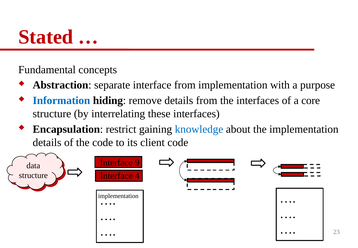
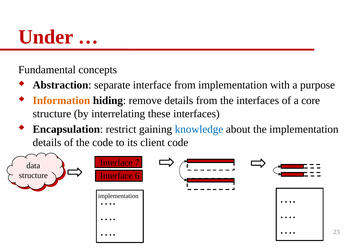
Stated: Stated -> Under (46, 37)
Information colour: blue -> orange (61, 101)
9: 9 -> 7 (137, 163)
4: 4 -> 6 (137, 176)
